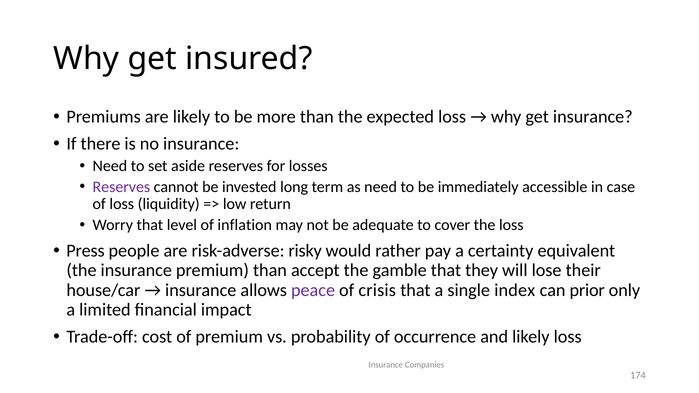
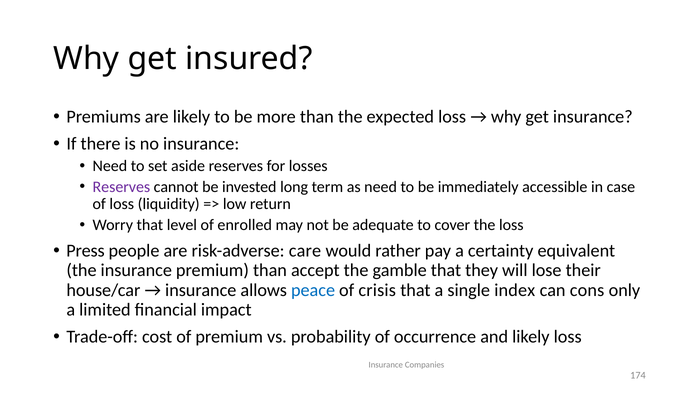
inflation: inflation -> enrolled (245, 225)
risky: risky -> care (305, 251)
peace colour: purple -> blue (313, 290)
prior: prior -> cons (587, 290)
